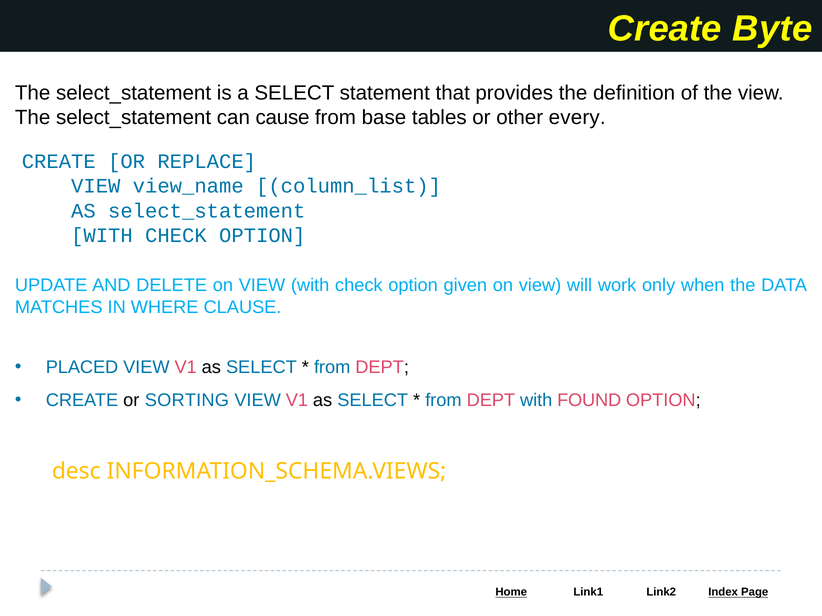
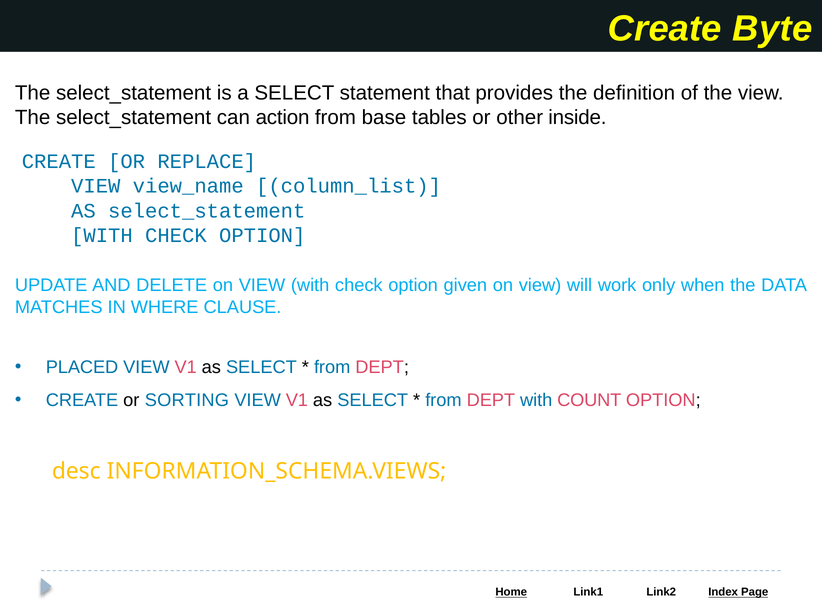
cause: cause -> action (283, 118)
every: every -> inside (577, 118)
FOUND: FOUND -> COUNT (589, 401)
